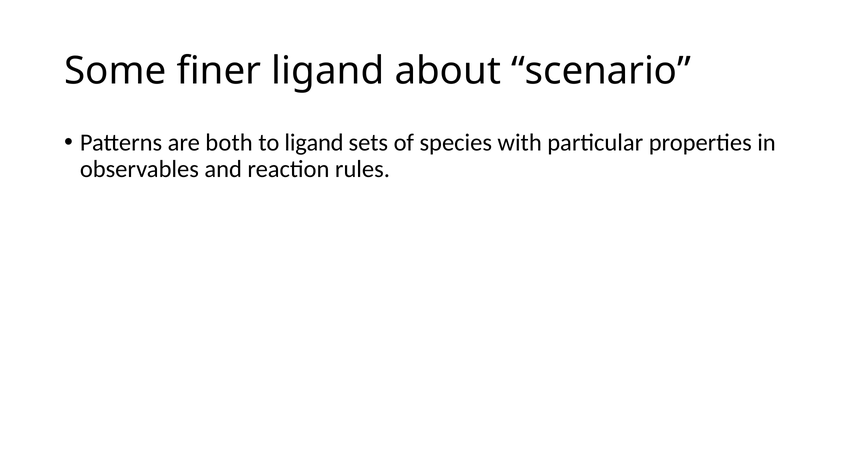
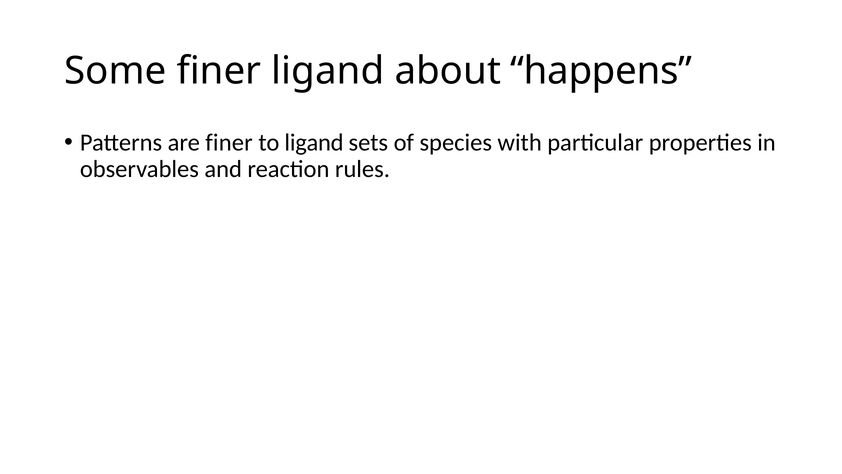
scenario: scenario -> happens (601, 71)
are both: both -> finer (229, 142)
